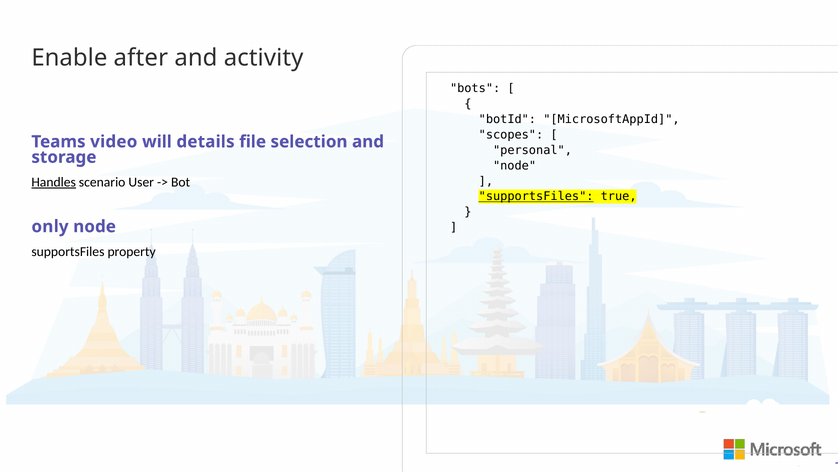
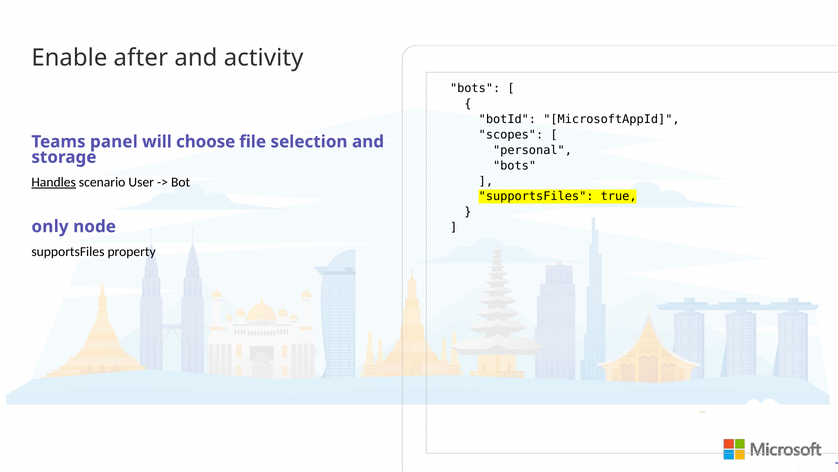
video: video -> panel (114, 142)
details: details -> choose (206, 142)
node: node -> bots (515, 165)
supportsFiles underline: present -> none (536, 196)
